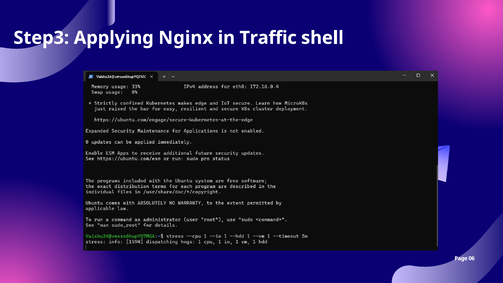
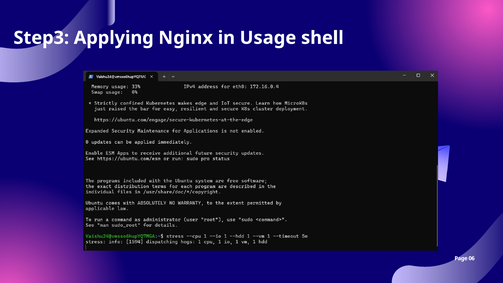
Traffic: Traffic -> Usage (268, 38)
